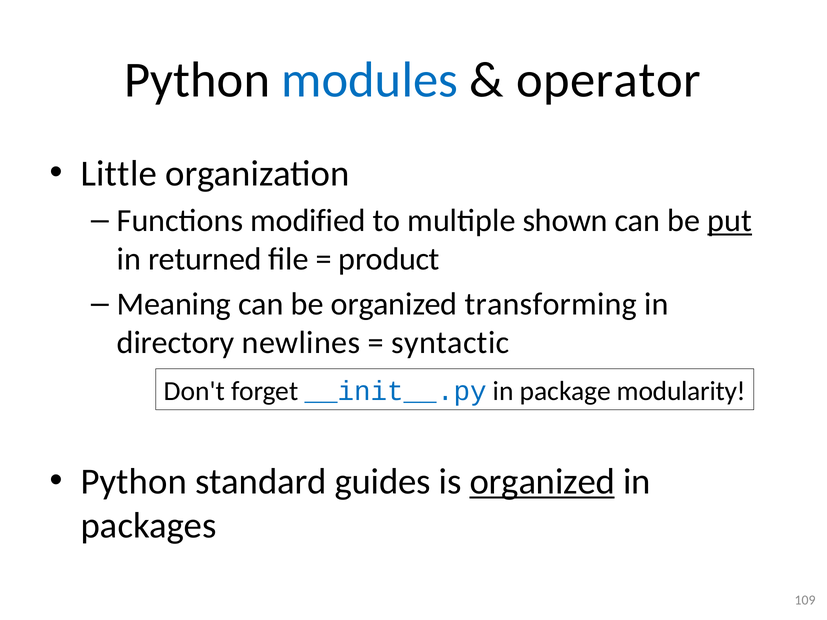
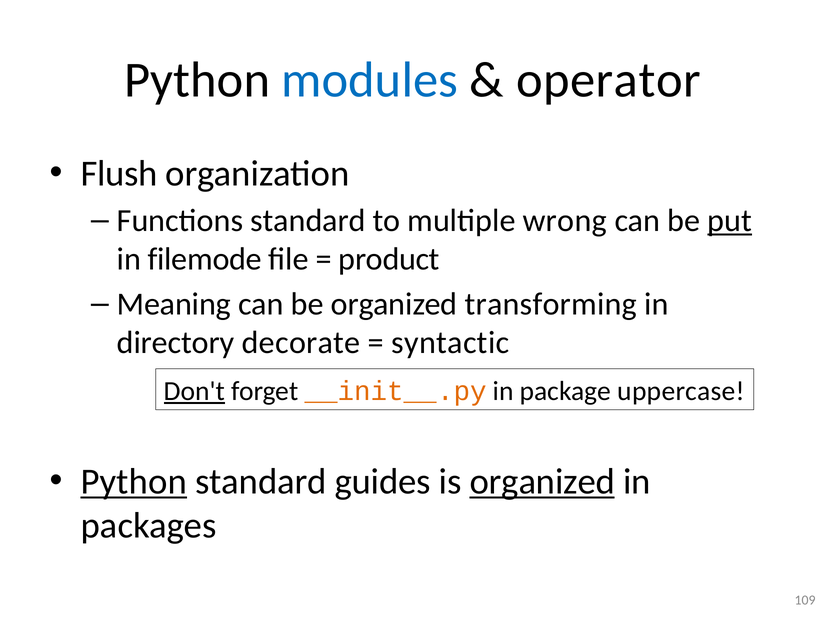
Little: Little -> Flush (119, 174)
Functions modified: modified -> standard (308, 221)
shown: shown -> wrong (565, 221)
returned: returned -> filemode (205, 259)
newlines: newlines -> decorate (301, 343)
Don't underline: none -> present (194, 391)
__init__.py colour: blue -> orange (396, 391)
modularity: modularity -> uppercase (681, 391)
Python underline: none -> present (134, 482)
